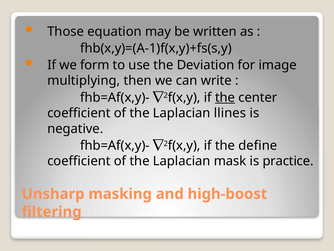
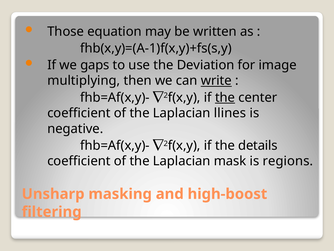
form: form -> gaps (95, 65)
write underline: none -> present (216, 81)
define: define -> details (258, 145)
practice: practice -> regions (288, 161)
